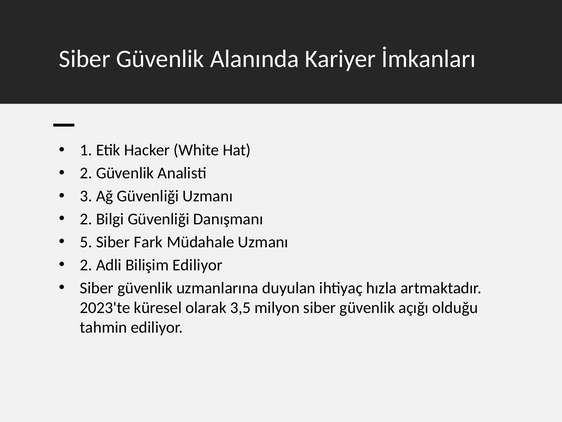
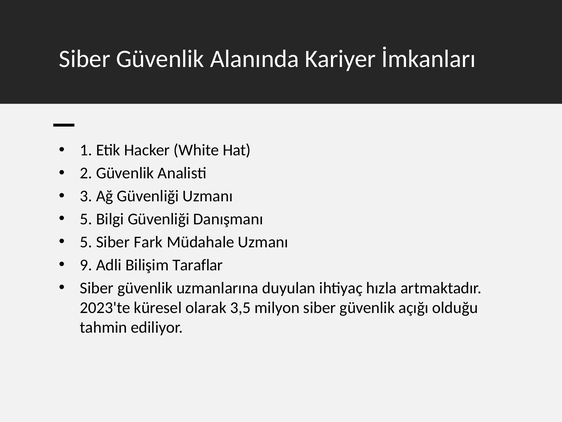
2: 2 -> 5 (86, 219)
2: 2 -> 9 (86, 265)
Bilişim Ediliyor: Ediliyor -> Taraflar (198, 265)
